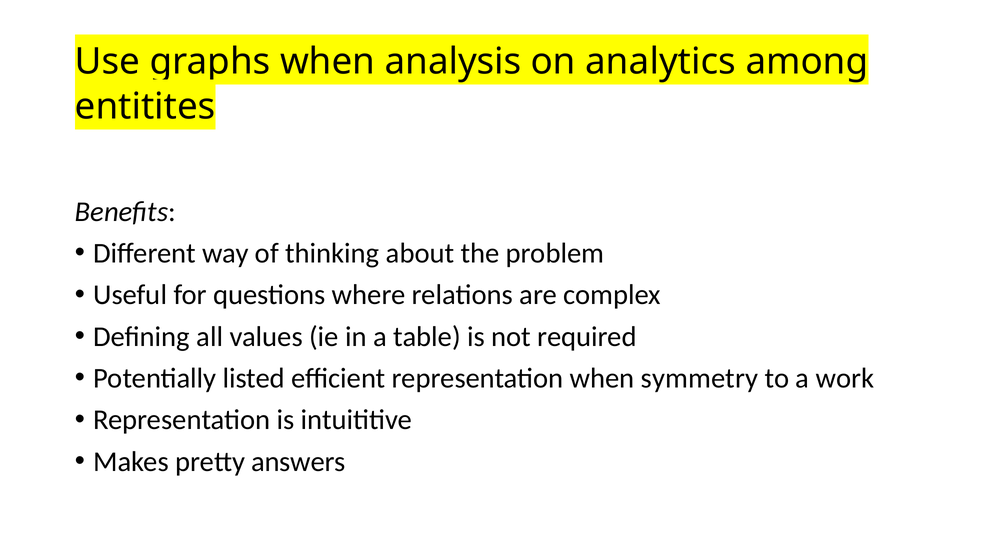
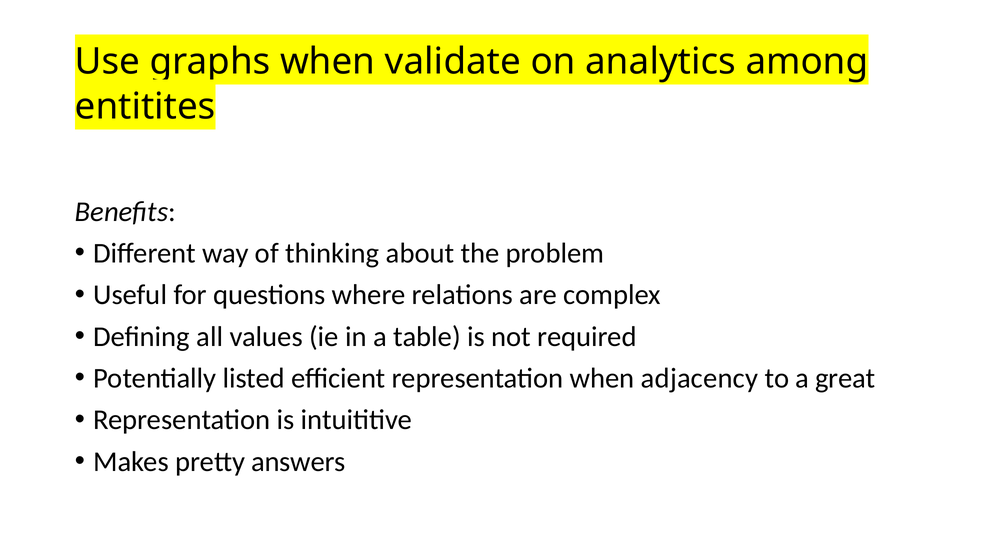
analysis: analysis -> validate (453, 62)
symmetry: symmetry -> adjacency (699, 379)
work: work -> great (845, 379)
